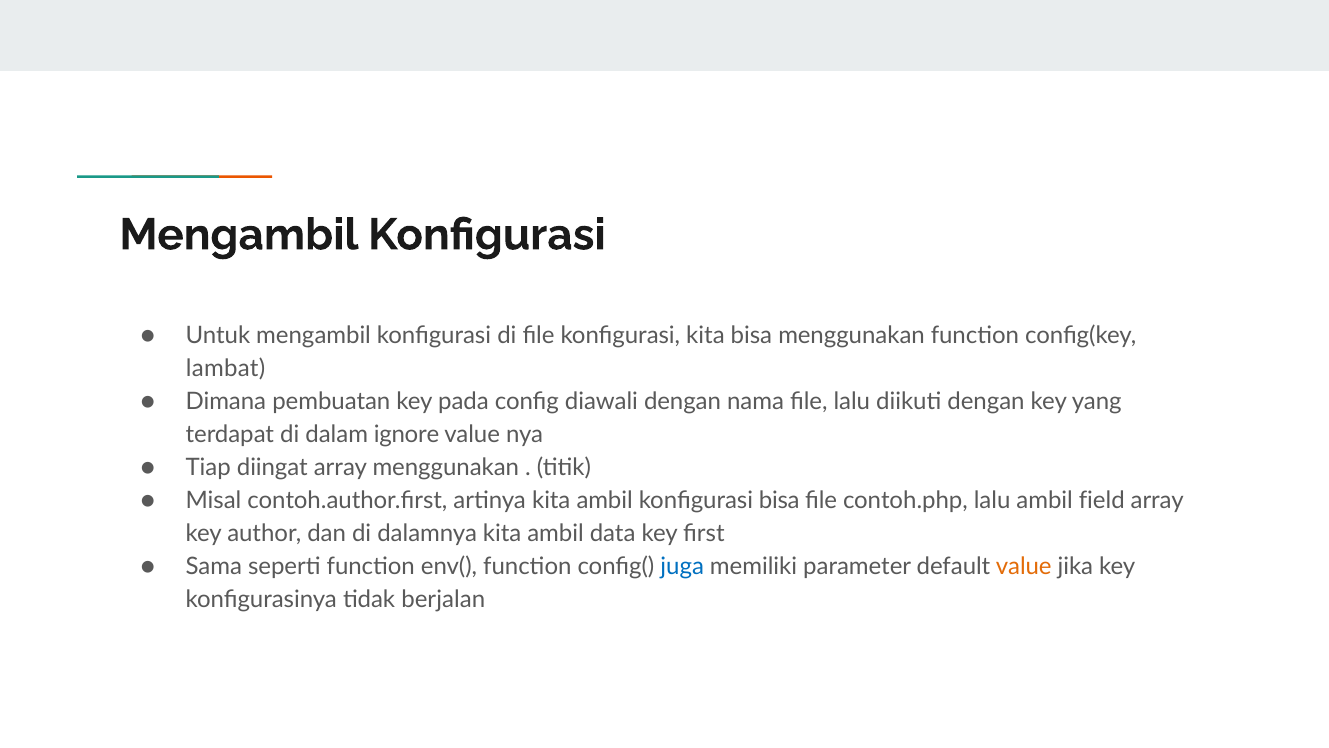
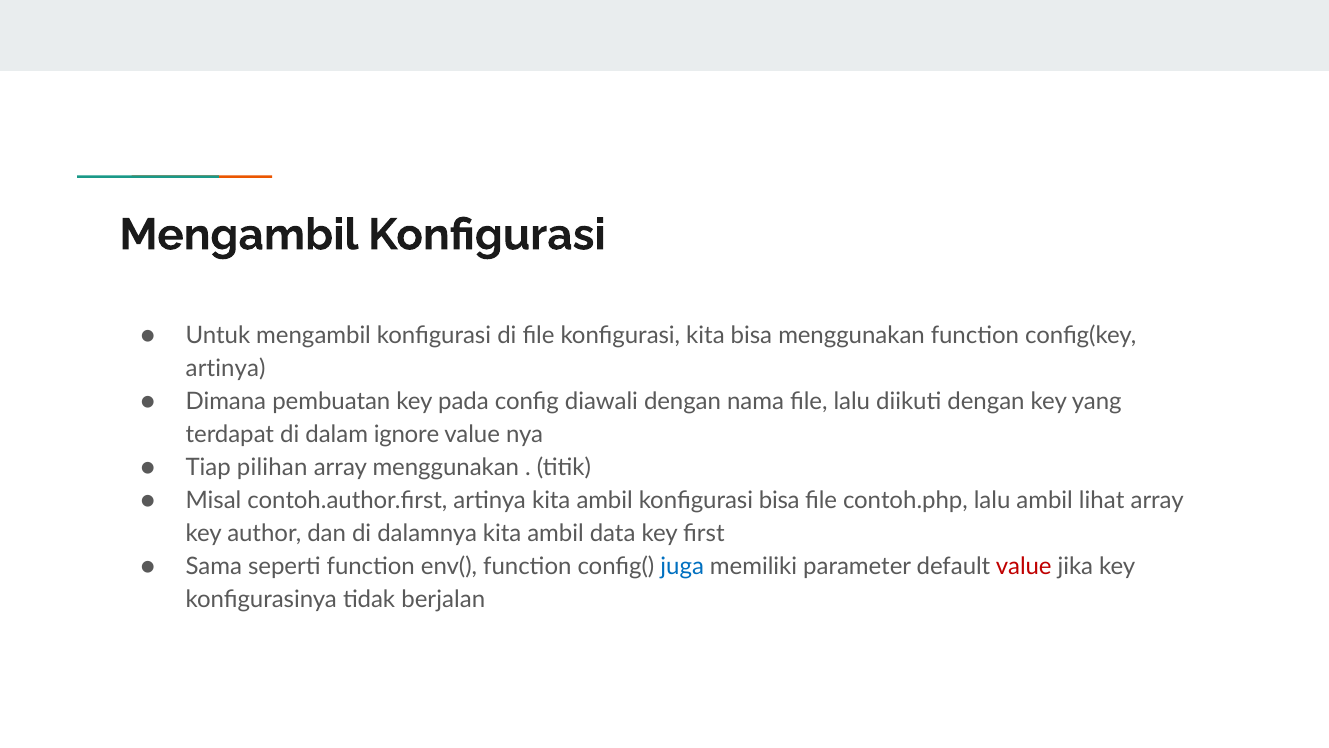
lambat: lambat -> artinya (226, 369)
diingat: diingat -> pilihan (272, 468)
field: field -> lihat (1102, 501)
value colour: orange -> red (1024, 566)
